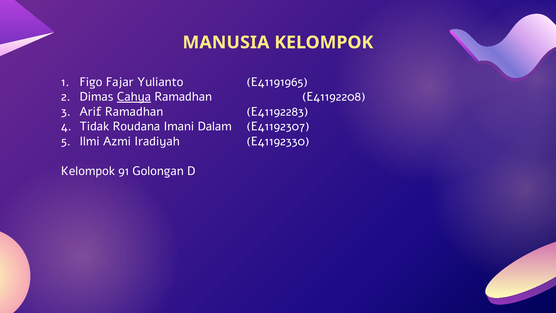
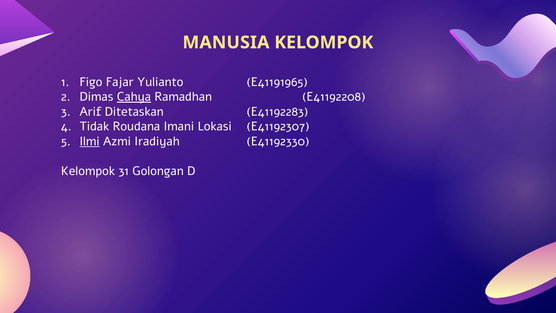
Arif Ramadhan: Ramadhan -> Ditetaskan (134, 112)
Dalam: Dalam -> Lokasi (215, 126)
Ilmi underline: none -> present (90, 141)
91: 91 -> 31 (124, 171)
